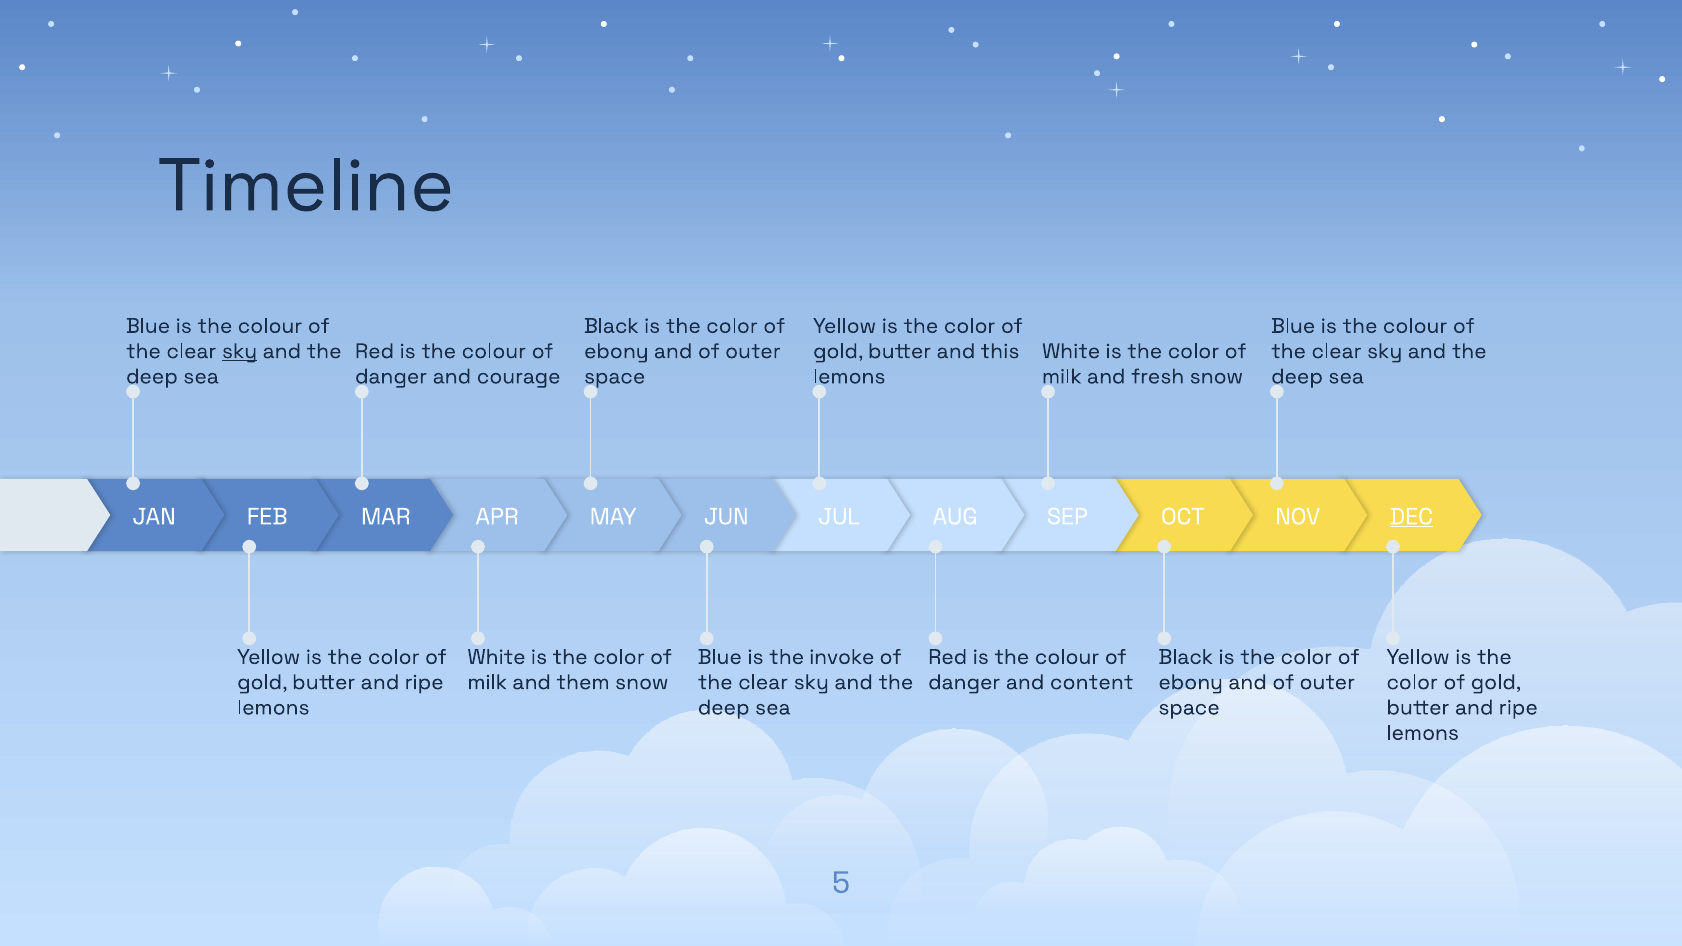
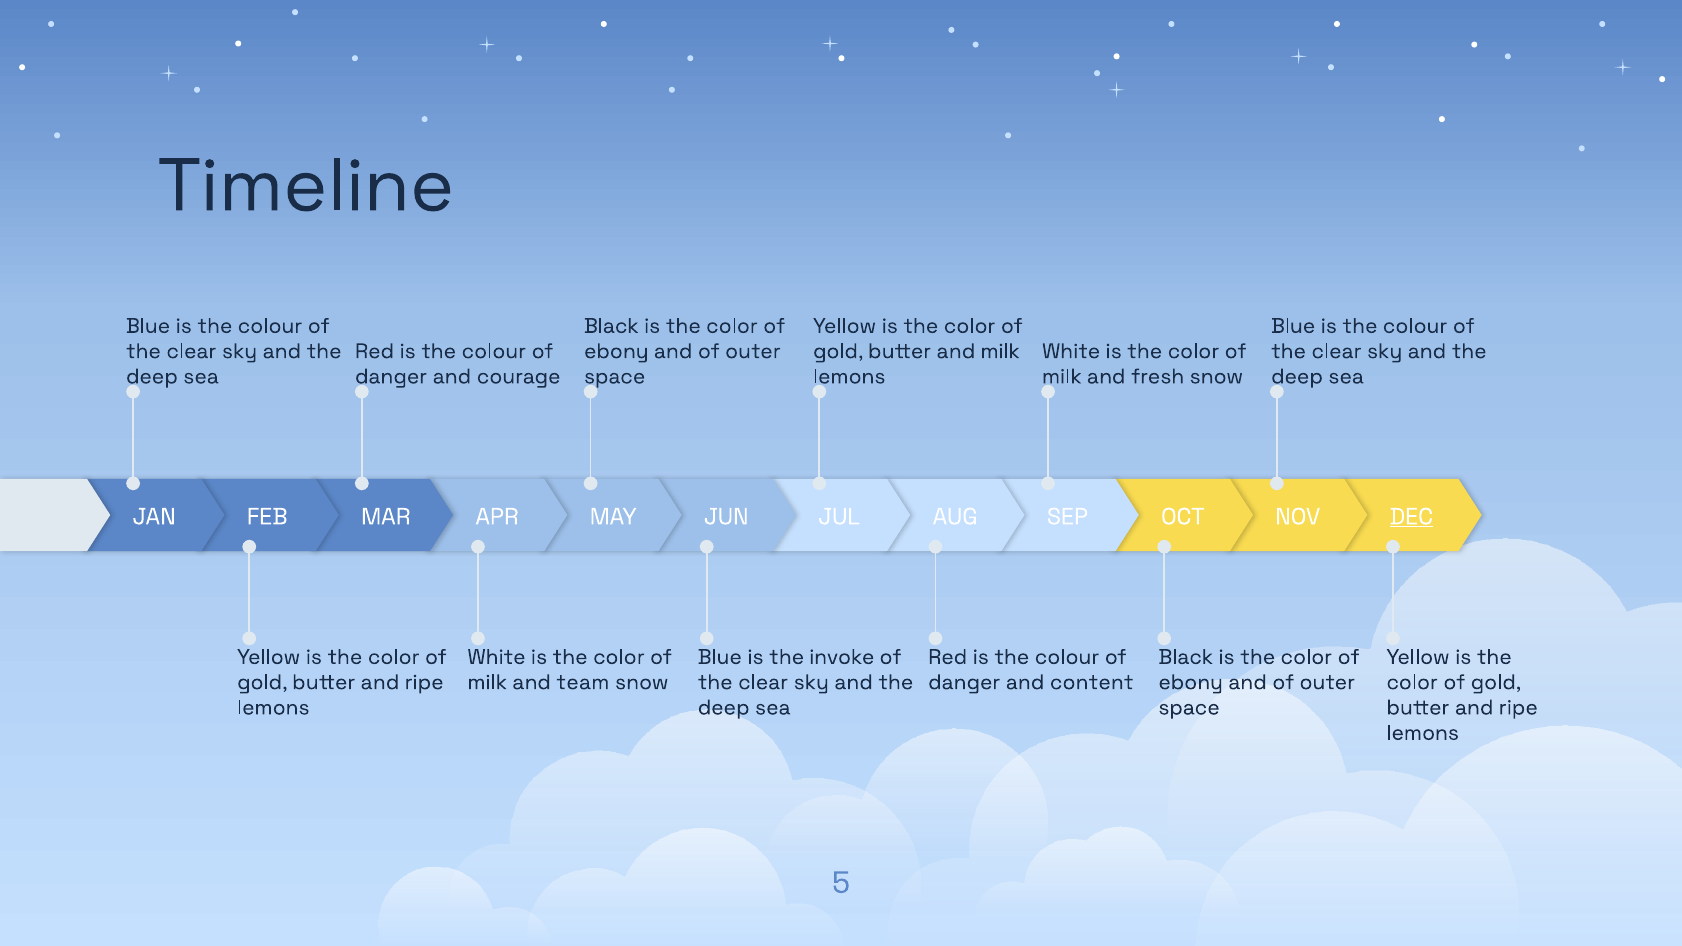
sky underline: present -> none (240, 351)
and this: this -> milk (1000, 351)
them: them -> team (583, 682)
